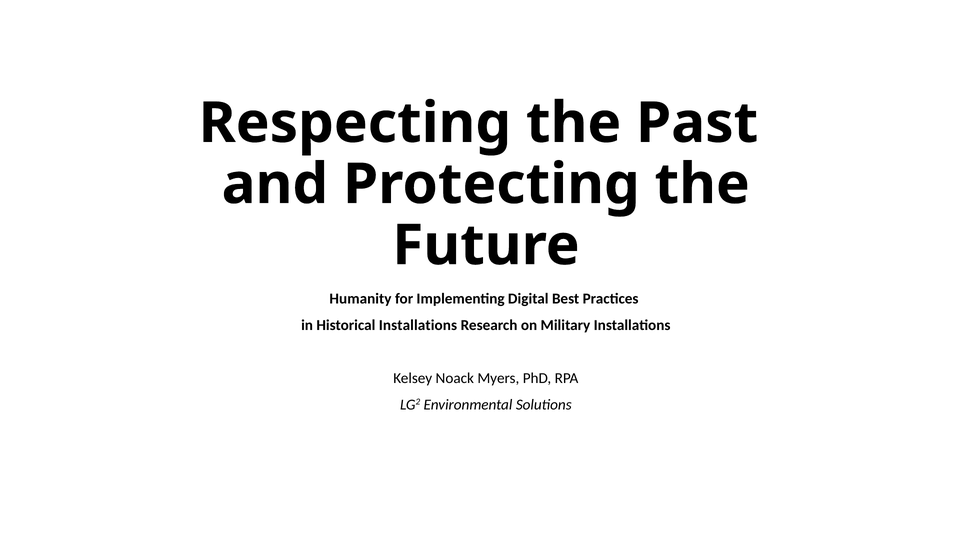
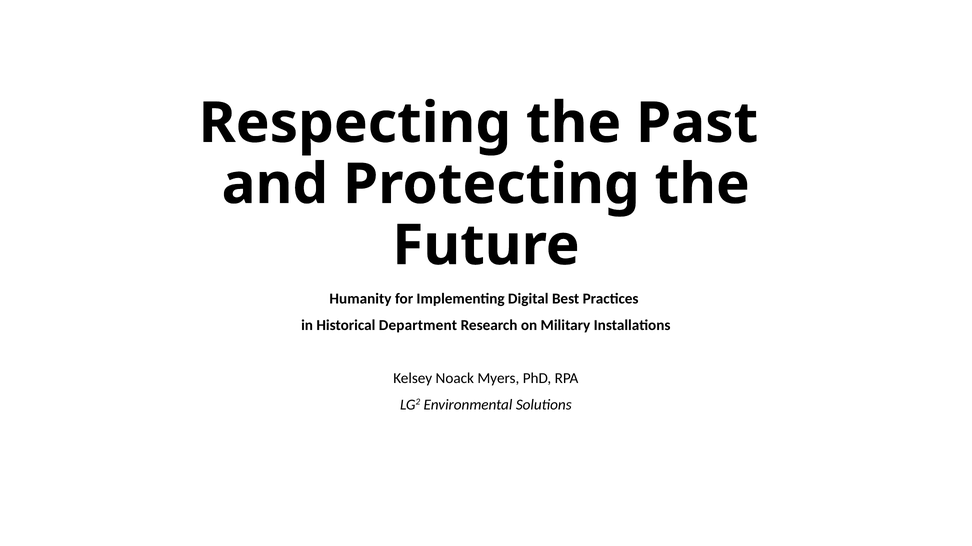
Historical Installations: Installations -> Department (418, 325)
